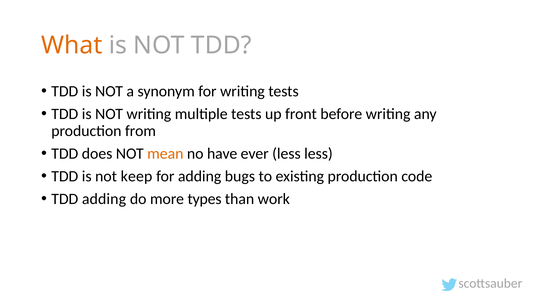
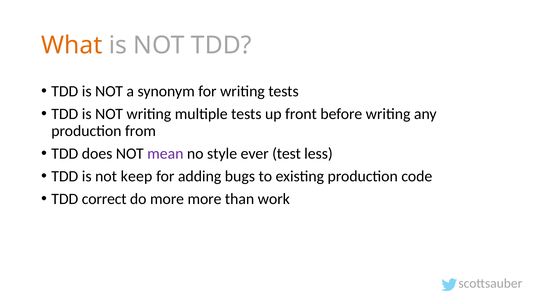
mean colour: orange -> purple (165, 153)
have: have -> style (222, 153)
ever less: less -> test (287, 153)
TDD adding: adding -> correct (104, 199)
more types: types -> more (204, 199)
